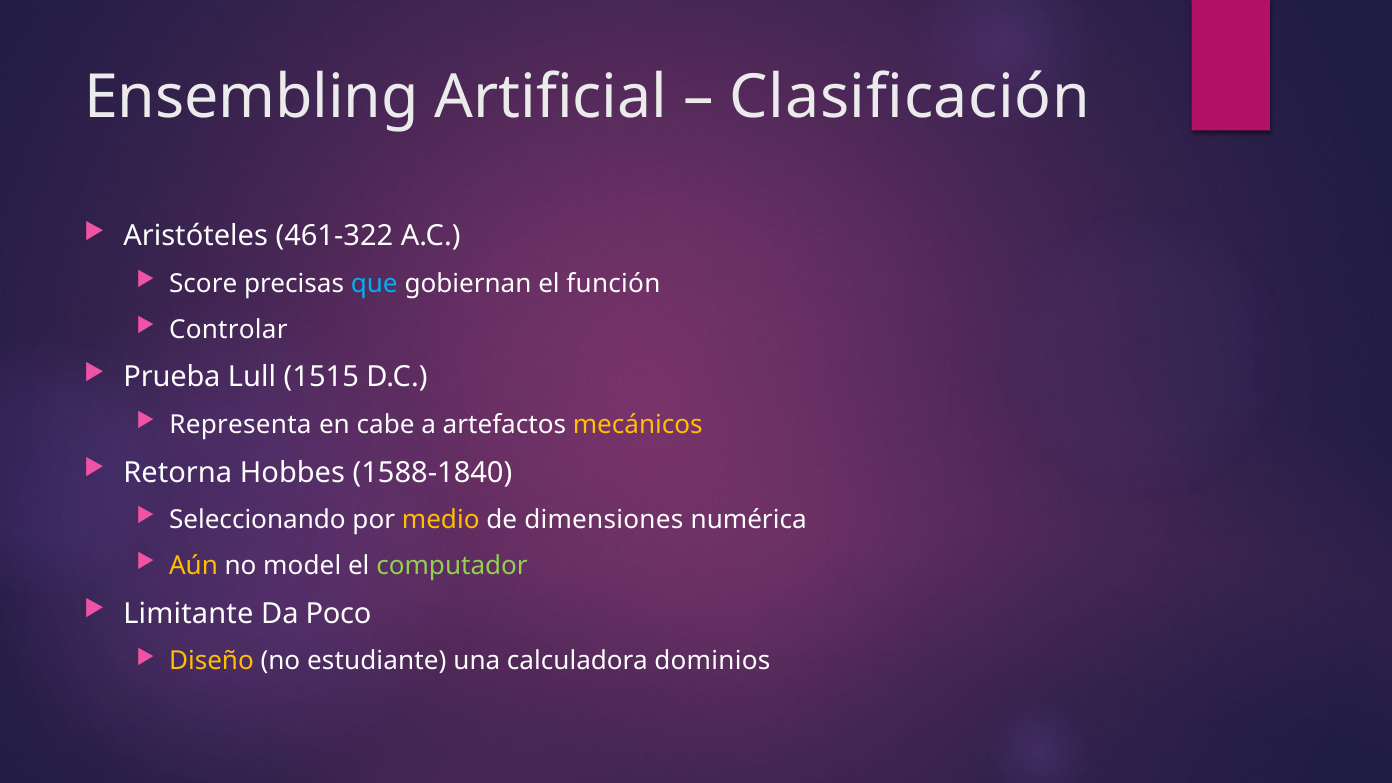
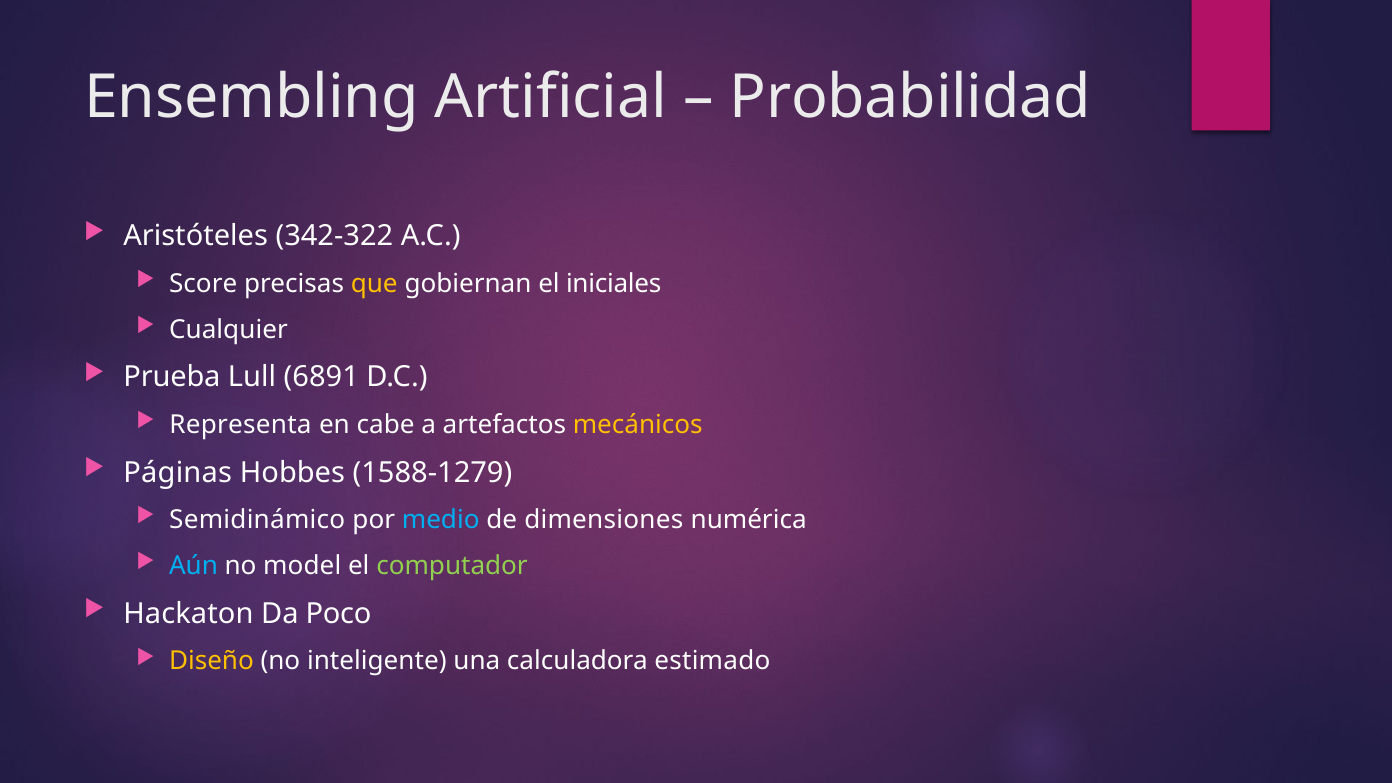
Clasificación: Clasificación -> Probabilidad (910, 98)
461-322: 461-322 -> 342-322 (334, 236)
que colour: light blue -> yellow (374, 284)
función: función -> iniciales (614, 284)
Controlar: Controlar -> Cualquier (228, 329)
1515: 1515 -> 6891 (321, 377)
Retorna: Retorna -> Páginas (178, 473)
1588-1840: 1588-1840 -> 1588-1279 (432, 473)
Seleccionando: Seleccionando -> Semidinámico (257, 520)
medio colour: yellow -> light blue (441, 520)
Aún colour: yellow -> light blue (193, 566)
Limitante: Limitante -> Hackaton (188, 614)
estudiante: estudiante -> inteligente (377, 661)
dominios: dominios -> estimado (712, 661)
